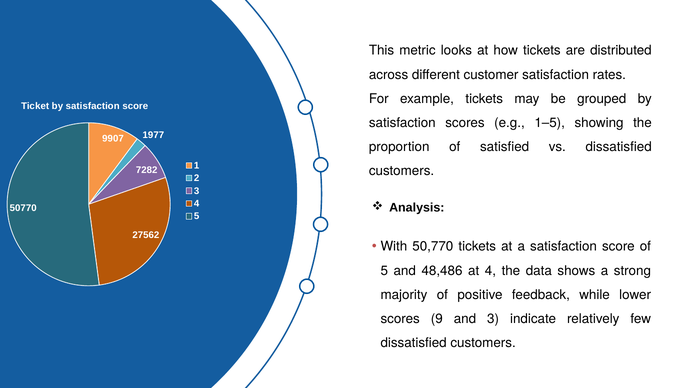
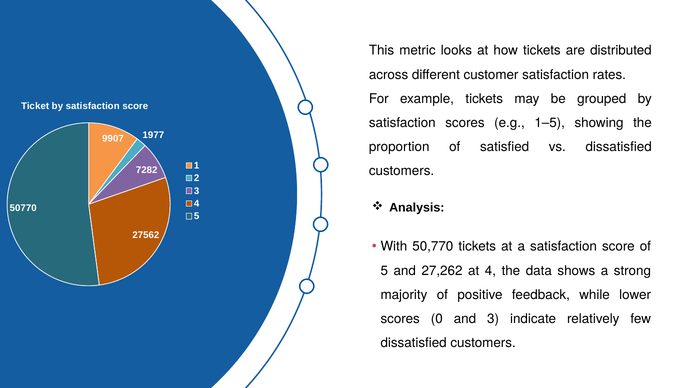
48,486: 48,486 -> 27,262 (442, 271)
9: 9 -> 0 (437, 319)
